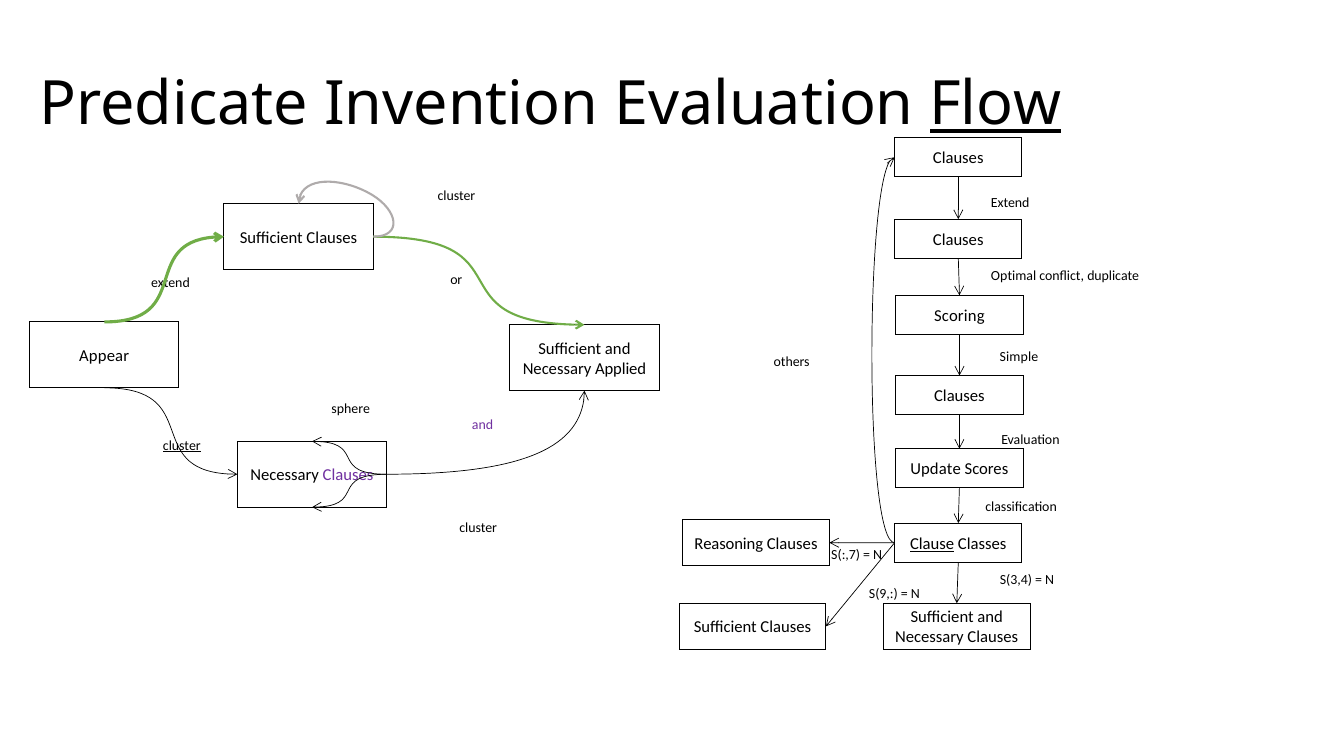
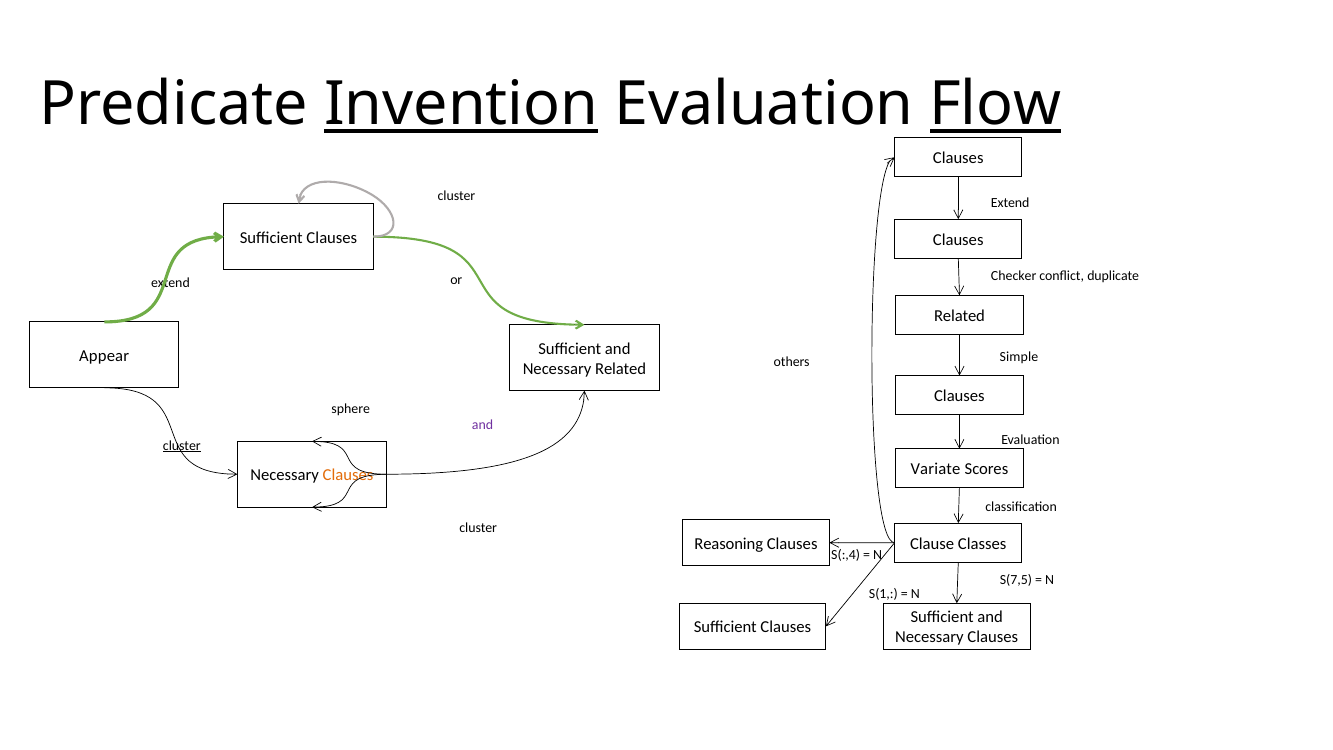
Invention underline: none -> present (461, 105)
Optimal: Optimal -> Checker (1014, 276)
Scoring: Scoring -> Related (960, 316)
Necessary Applied: Applied -> Related (621, 369)
Update: Update -> Variate (936, 469)
Clauses colour: purple -> orange (348, 475)
Clause underline: present -> none (932, 544)
S(:,7: S(:,7 -> S(:,4 (846, 555)
S(3,4: S(3,4 -> S(7,5 (1016, 580)
S(9: S(9 -> S(1 (883, 594)
